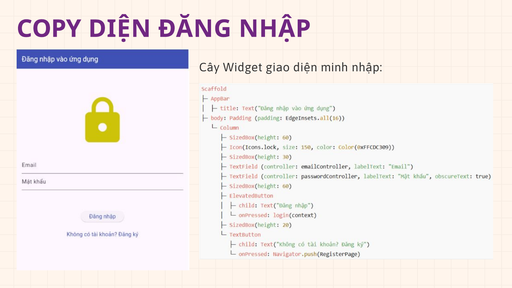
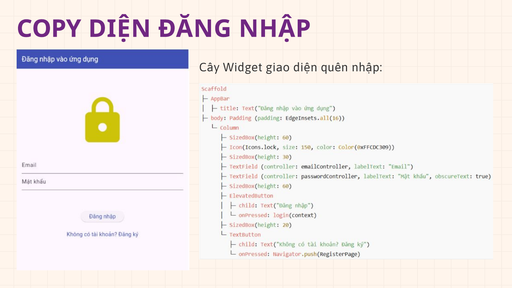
minh: minh -> quên (334, 68)
